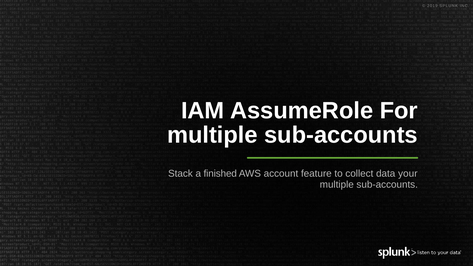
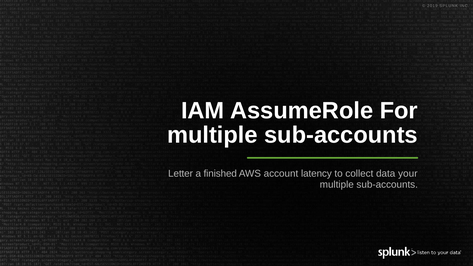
Stack: Stack -> Letter (181, 174)
feature: feature -> latency (316, 174)
